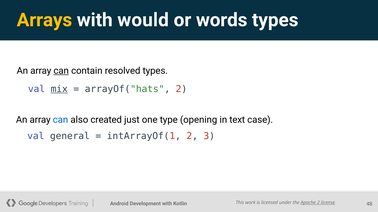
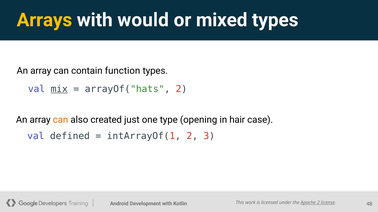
words: words -> mixed (222, 20)
can underline: present -> none (61, 71)
resolved: resolved -> function (123, 71)
can colour: blue -> orange (61, 120)
text: text -> hair (237, 120)
general: general -> defined (70, 136)
